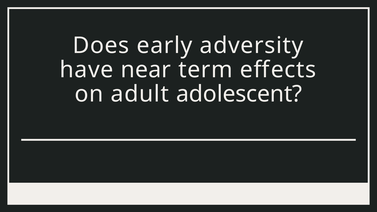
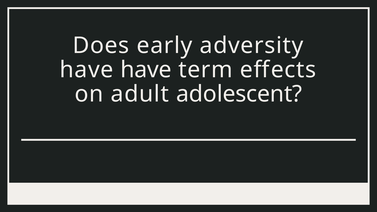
have near: near -> have (146, 70)
